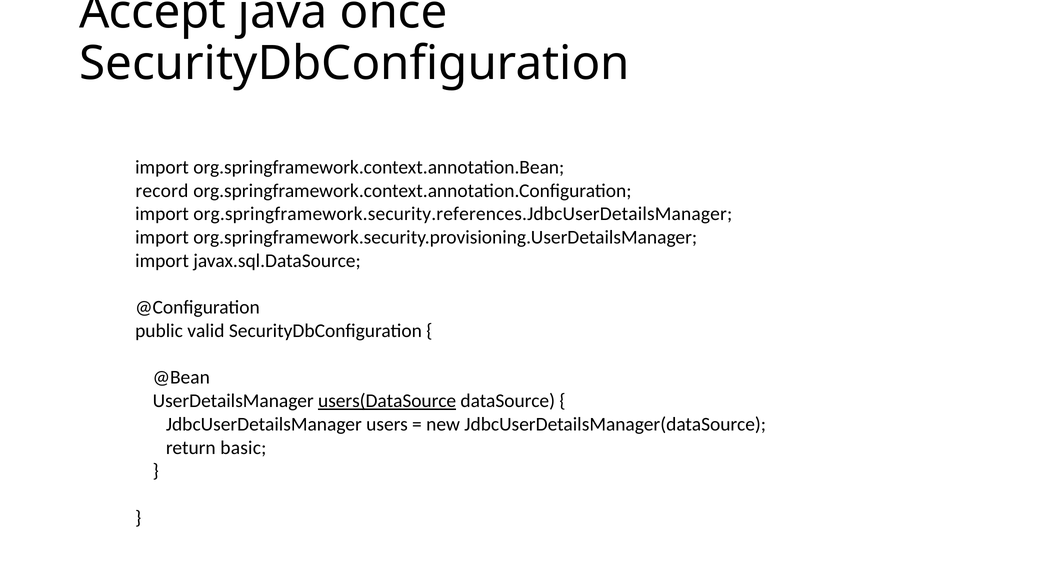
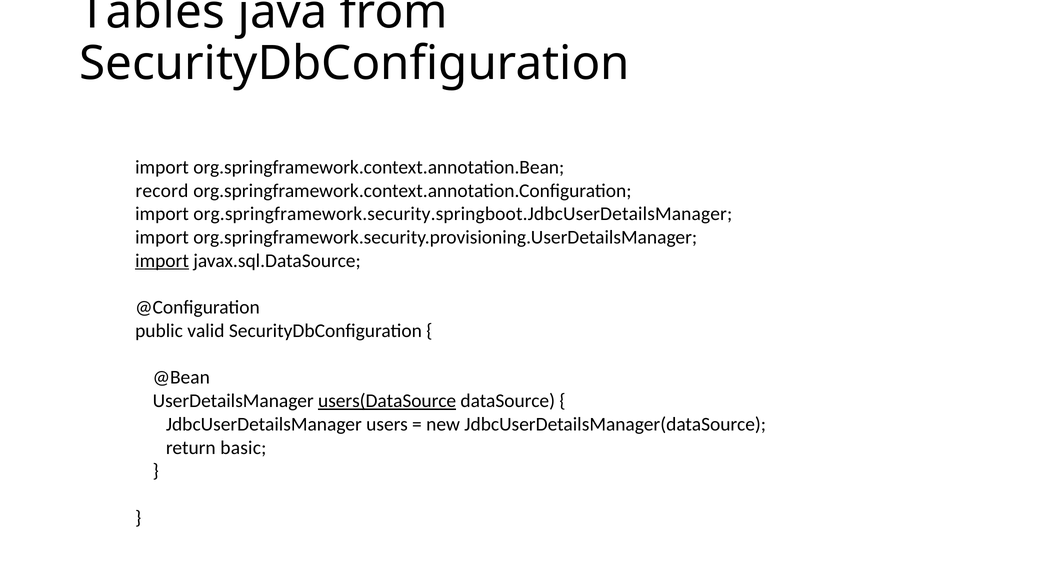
Accept: Accept -> Tables (152, 12)
once: once -> from (394, 12)
org.springframework.security.references.JdbcUserDetailsManager: org.springframework.security.references.JdbcUserDetailsManager -> org.springframework.security.springboot.JdbcUserDetailsManager (463, 214)
import underline: none -> present (162, 261)
